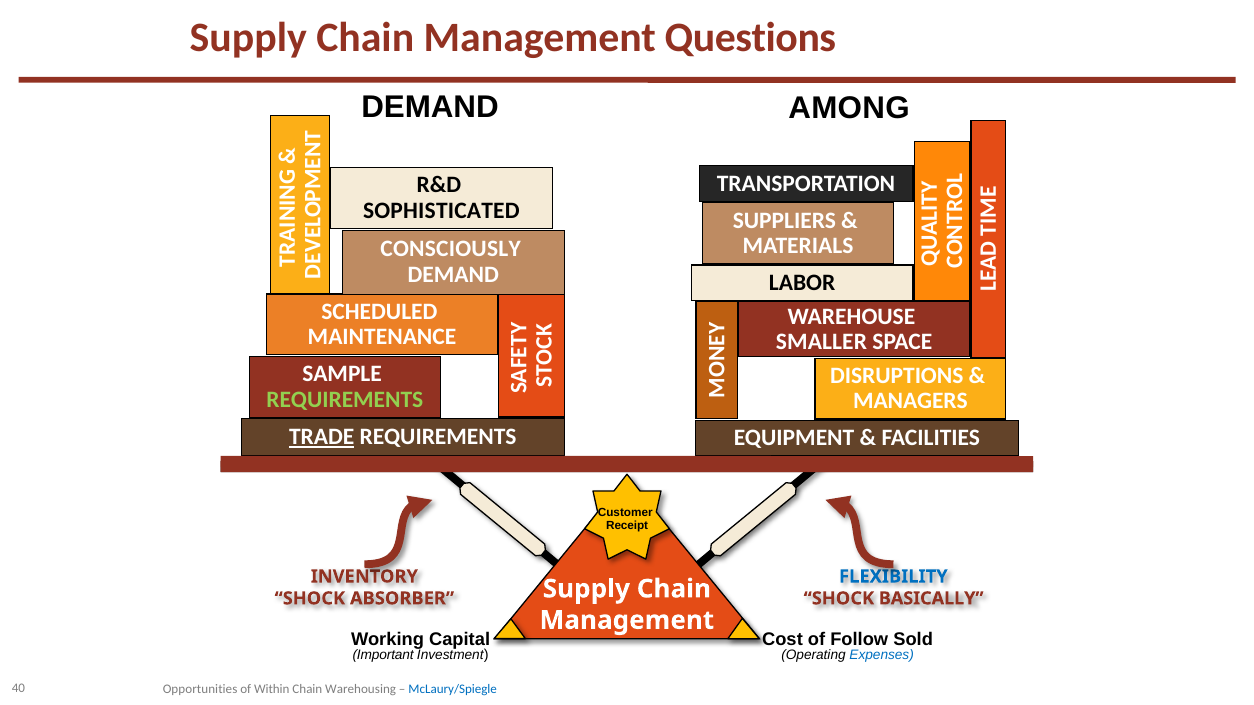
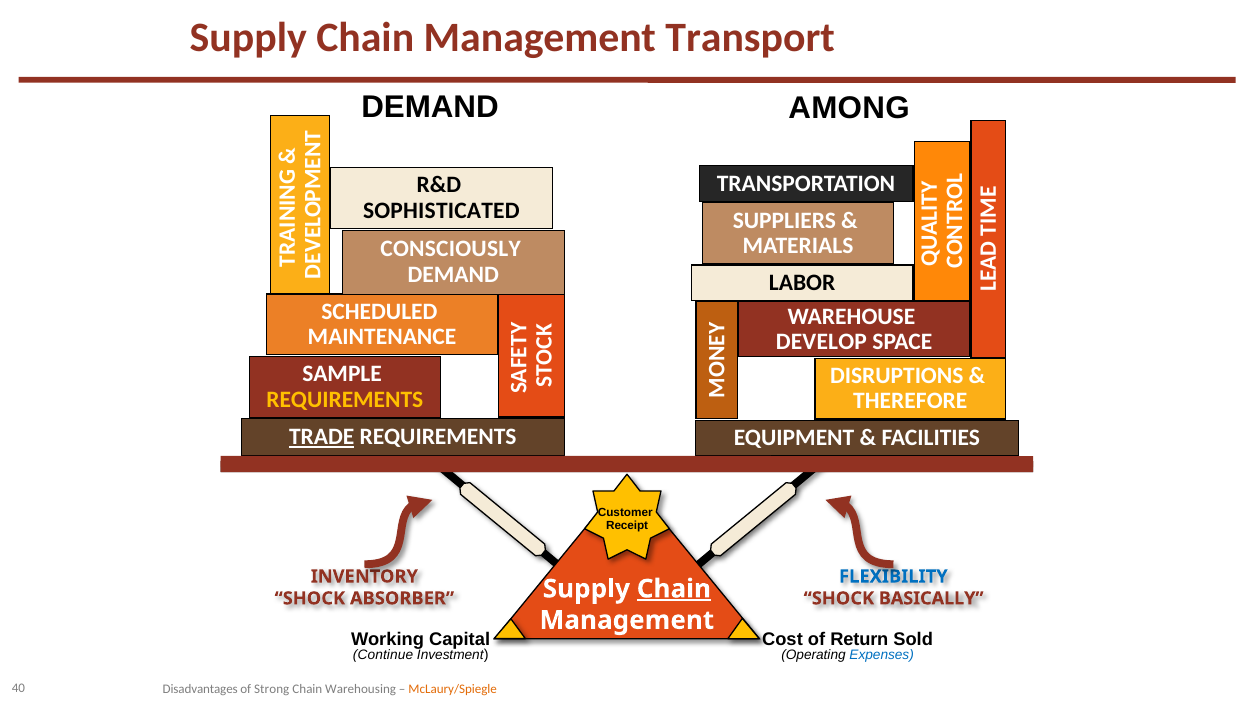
Questions: Questions -> Transport (750, 38)
SMALLER: SMALLER -> DEVELOP (821, 342)
REQUIREMENTS colour: light green -> yellow (345, 400)
MANAGERS: MANAGERS -> THEREFORE (910, 401)
Chain underline: none -> present (674, 589)
Follow: Follow -> Return (859, 639)
Important: Important -> Continue (383, 655)
Opportunities: Opportunities -> Disadvantages (200, 690)
Within: Within -> Strong (272, 690)
McLaury/Spiegle colour: blue -> orange (453, 690)
